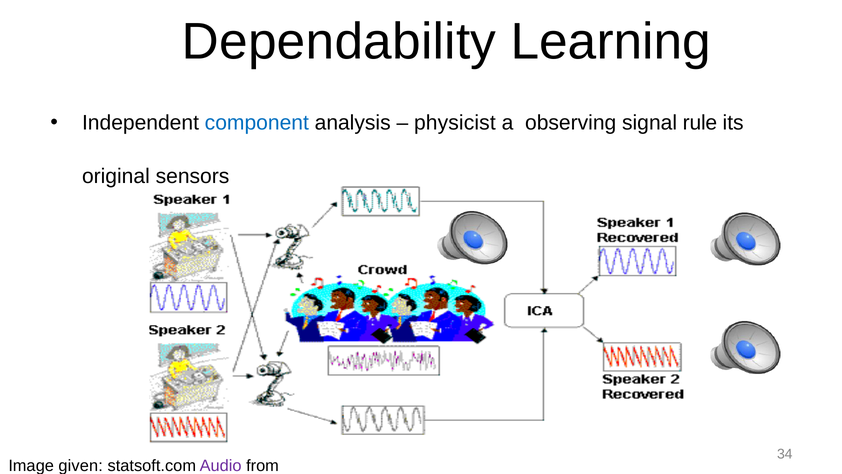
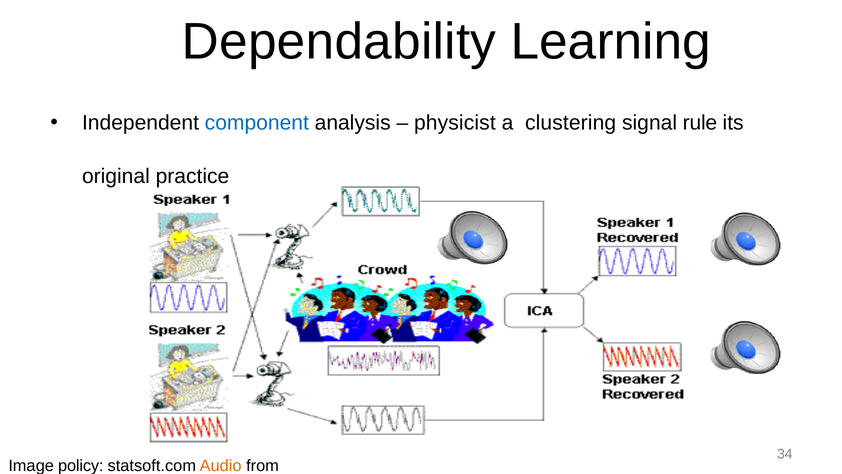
observing: observing -> clustering (571, 123)
sensors: sensors -> practice (192, 176)
given: given -> policy (81, 466)
Audio colour: purple -> orange (221, 466)
